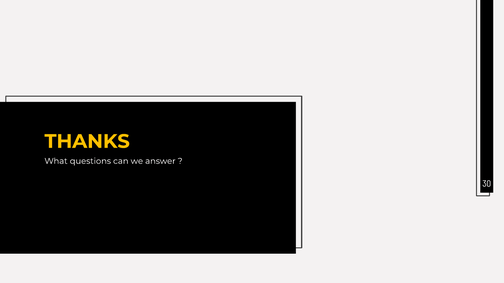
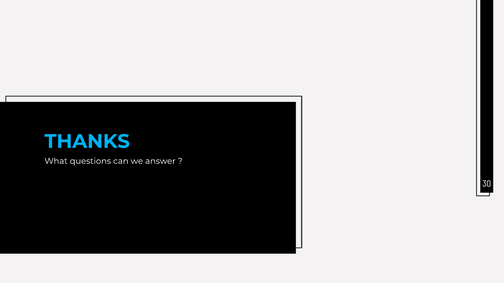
THANKS colour: yellow -> light blue (87, 142)
